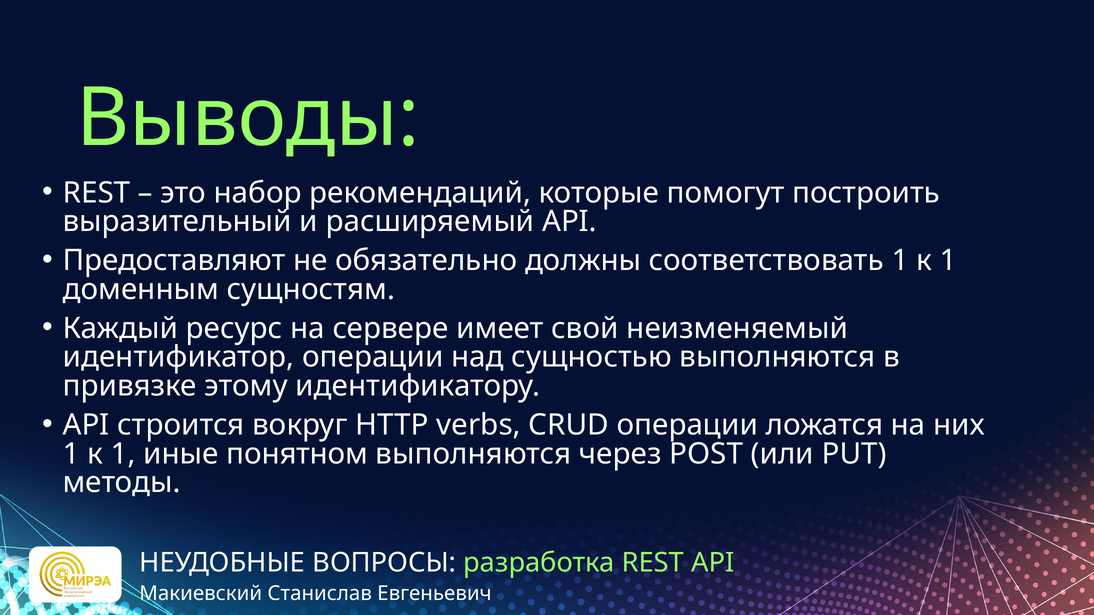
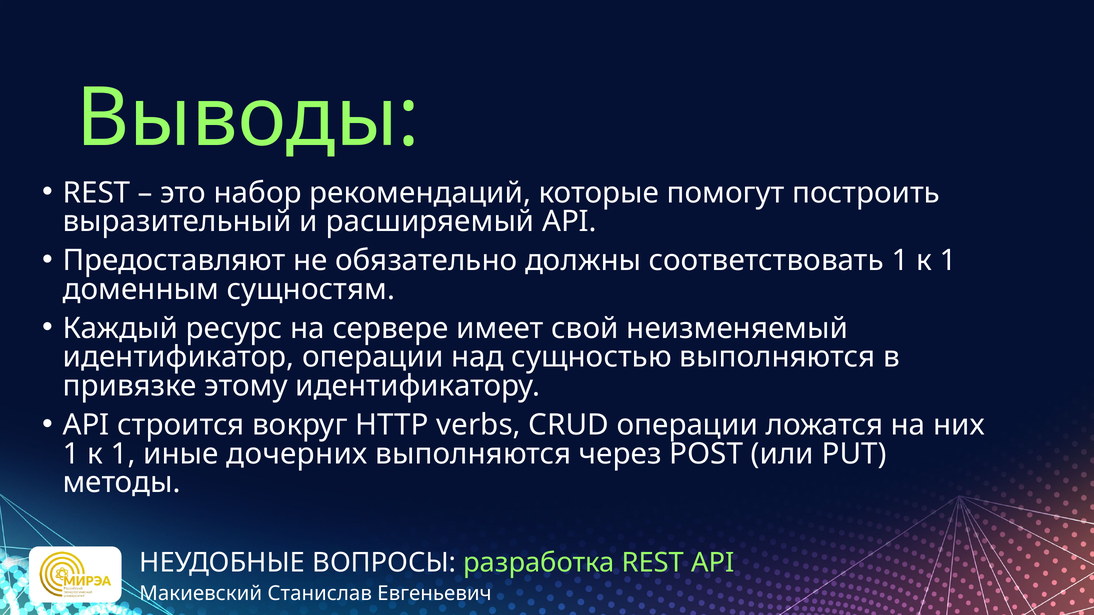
понятном: понятном -> дочерних (297, 454)
